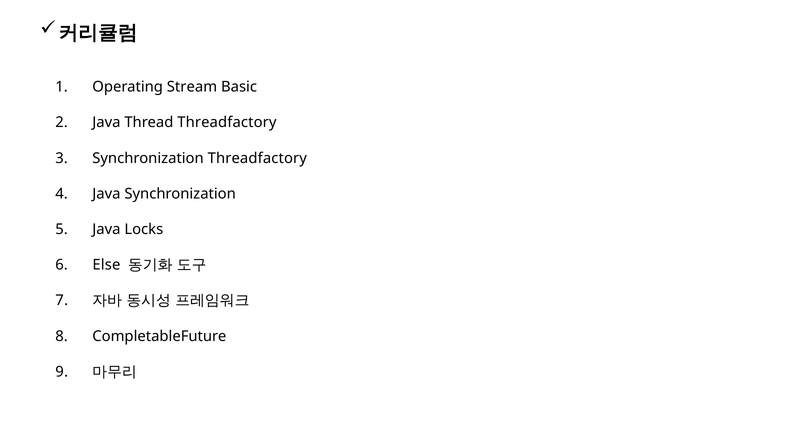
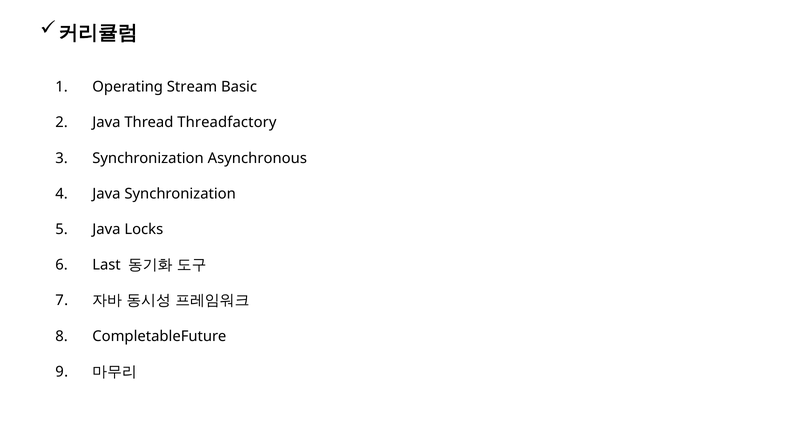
Synchronization Threadfactory: Threadfactory -> Asynchronous (257, 158)
Else: Else -> Last (107, 265)
